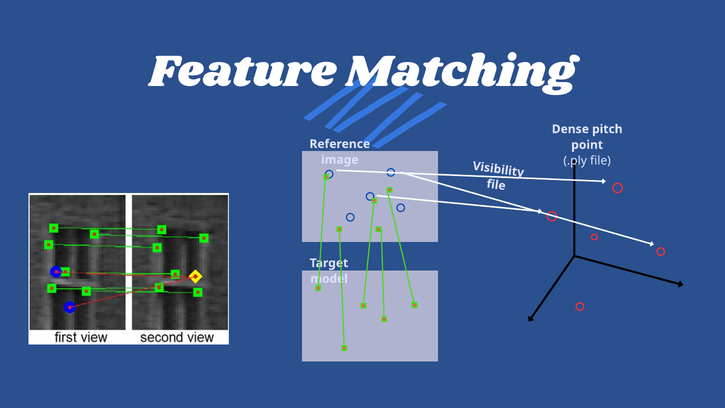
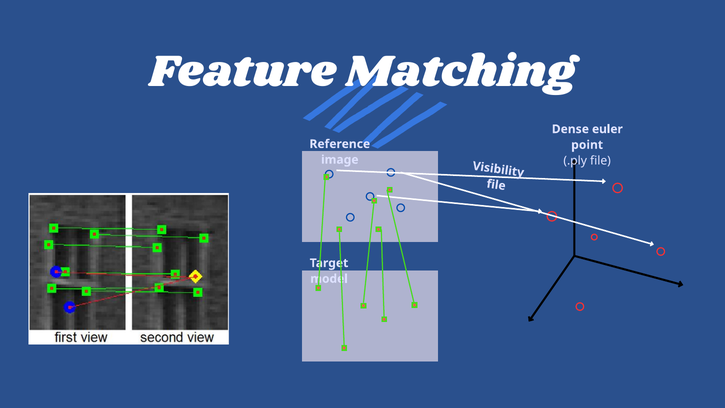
pitch: pitch -> euler (607, 129)
